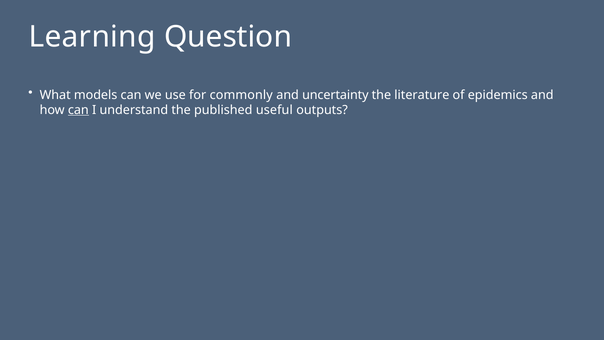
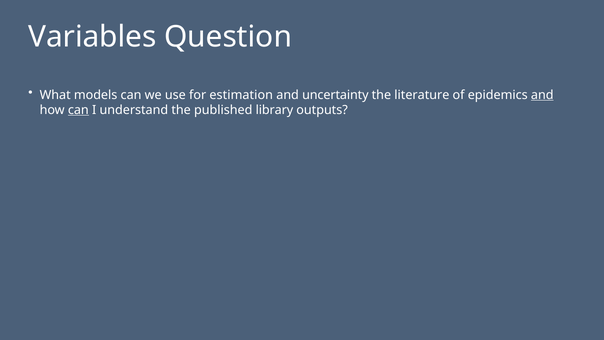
Learning: Learning -> Variables (92, 37)
commonly: commonly -> estimation (241, 95)
and underline: none -> present (542, 95)
useful: useful -> library (274, 110)
